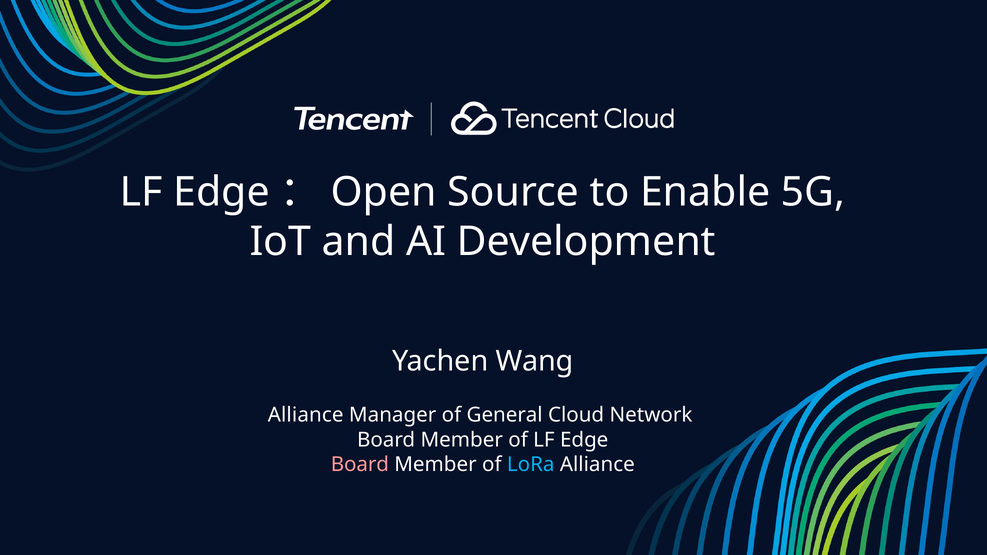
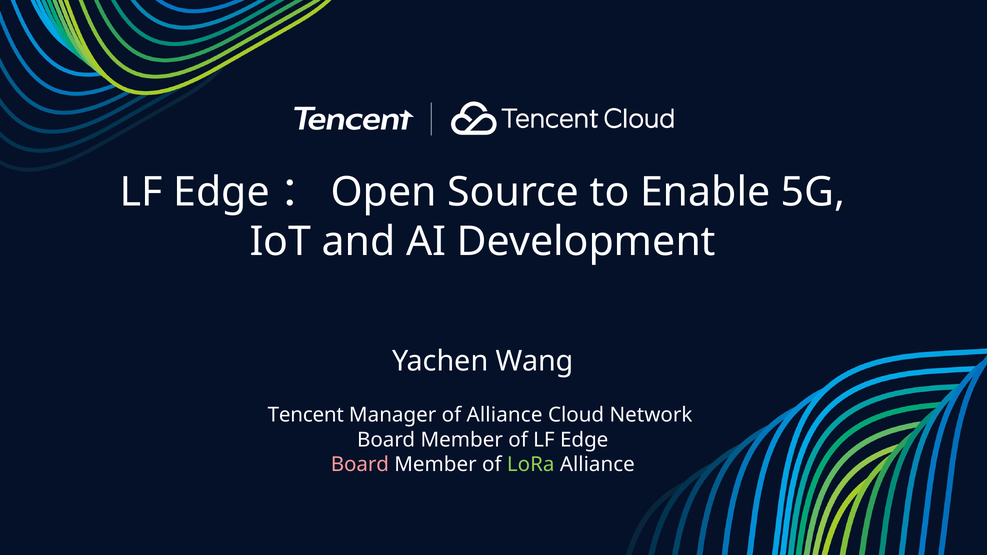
Alliance: Alliance -> Tencent (306, 415)
of General: General -> Alliance (505, 415)
LoRa colour: light blue -> light green (531, 465)
